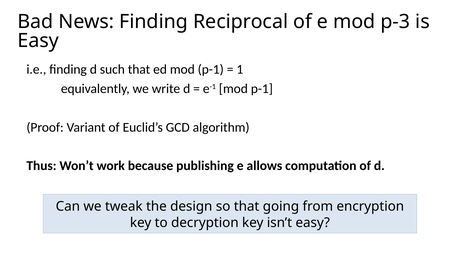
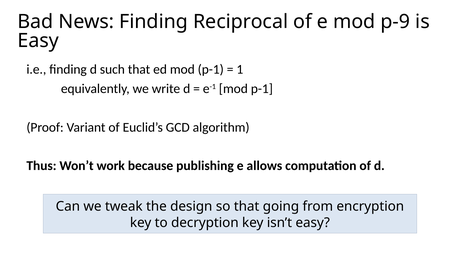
p-3: p-3 -> p-9 (395, 22)
